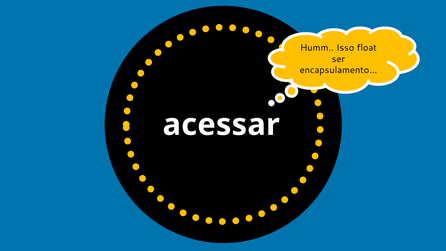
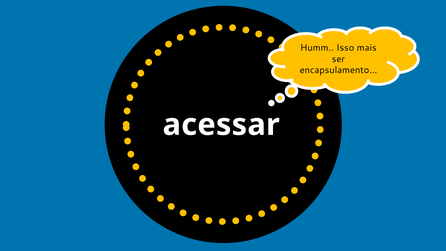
float: float -> mais (367, 48)
